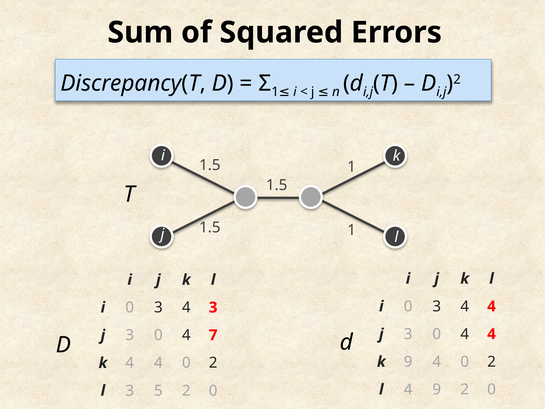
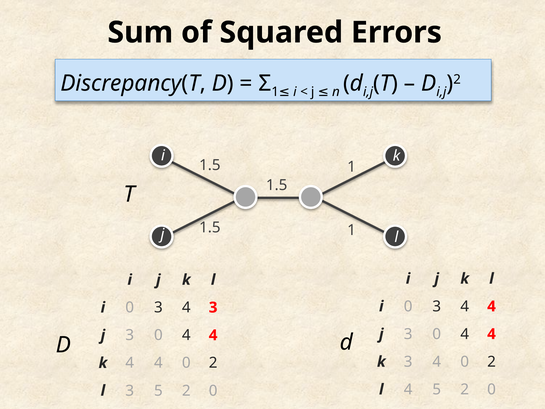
7: 7 -> 4 (213, 335)
k 9: 9 -> 3 (408, 362)
4 9: 9 -> 5 (437, 389)
